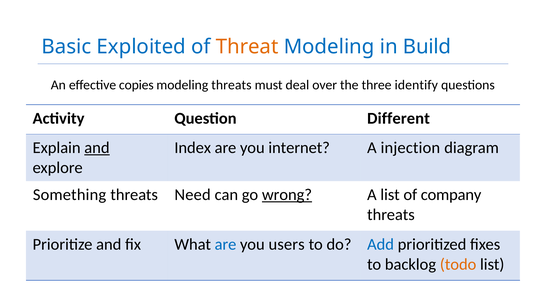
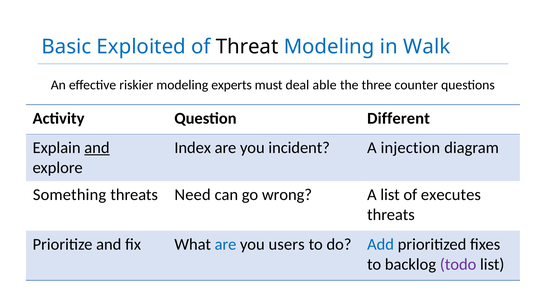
Threat colour: orange -> black (247, 47)
Build: Build -> Walk (427, 47)
copies: copies -> riskier (136, 85)
modeling threats: threats -> experts (232, 85)
over: over -> able (325, 85)
identify: identify -> counter (416, 85)
internet: internet -> incident (299, 148)
wrong underline: present -> none (287, 195)
company: company -> executes (451, 195)
todo colour: orange -> purple (458, 265)
